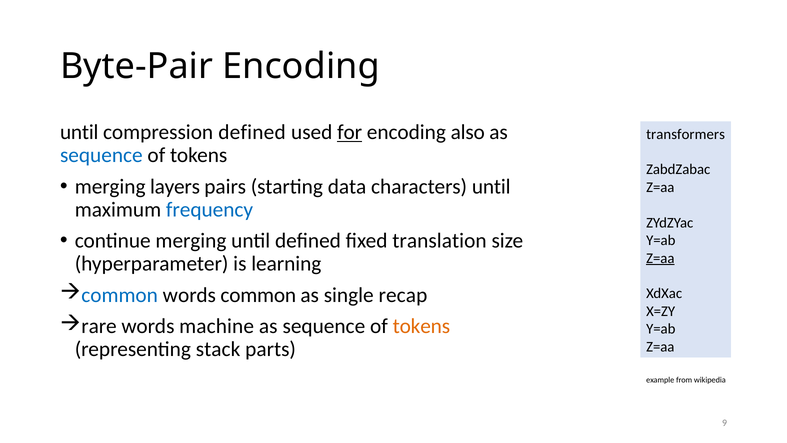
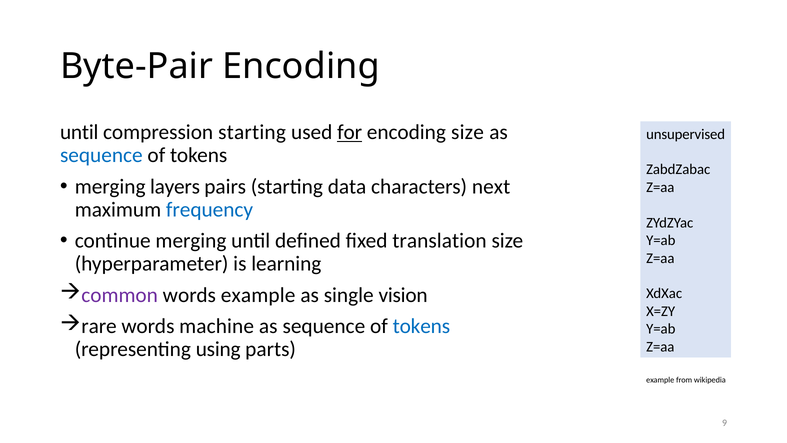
compression defined: defined -> starting (252, 132)
encoding also: also -> size (468, 132)
transformers: transformers -> unsupervised (686, 134)
characters until: until -> next (491, 186)
Z=aa underline: present -> none (660, 258)
common colour: blue -> purple (120, 295)
words common: common -> example (258, 295)
recap: recap -> vision (403, 295)
tokens colour: orange -> blue (421, 326)
stack: stack -> using (218, 349)
